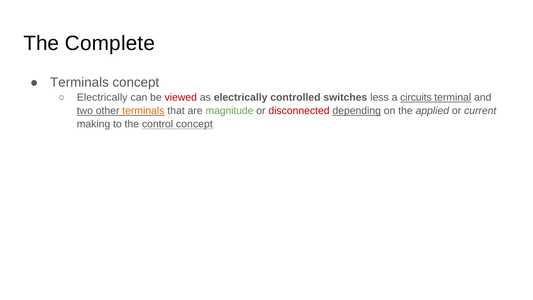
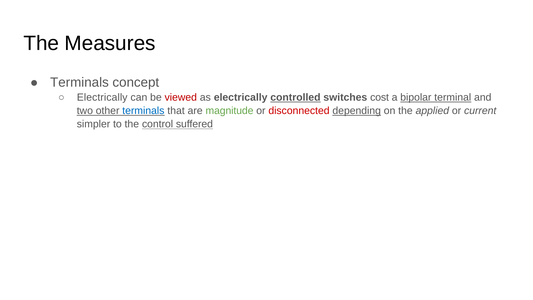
Complete: Complete -> Measures (110, 43)
controlled underline: none -> present (295, 97)
less: less -> cost (380, 97)
circuits: circuits -> bipolar (416, 97)
terminals colour: orange -> blue (143, 111)
making: making -> simpler (94, 124)
control concept: concept -> suffered (194, 124)
